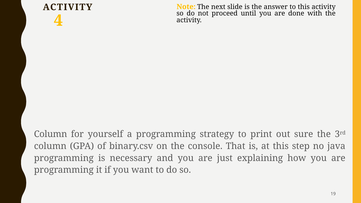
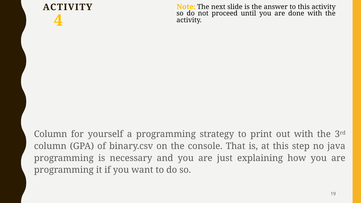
out sure: sure -> with (304, 134)
